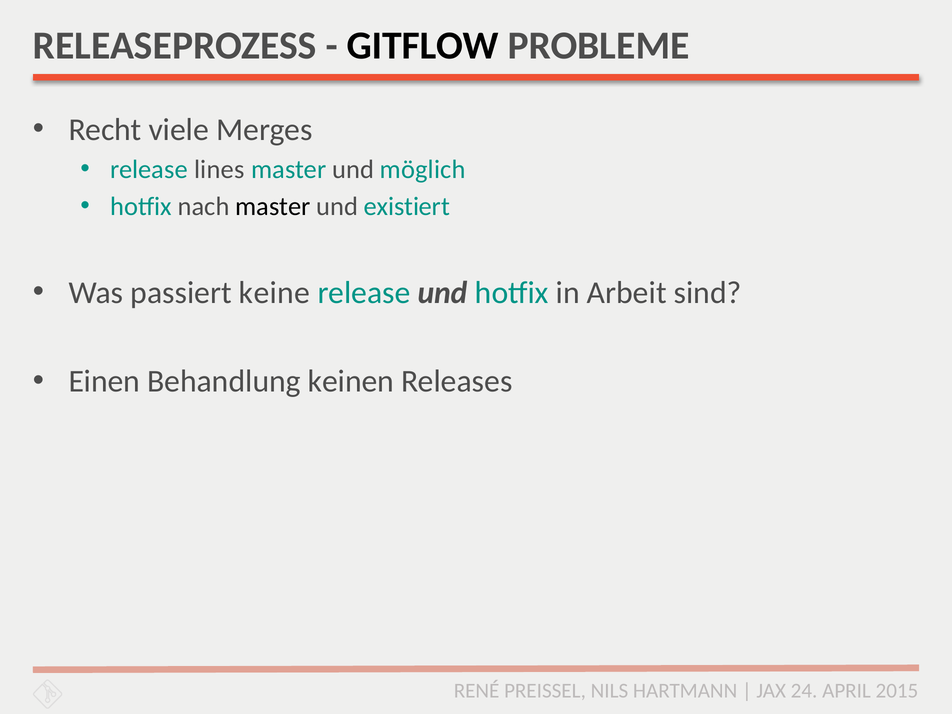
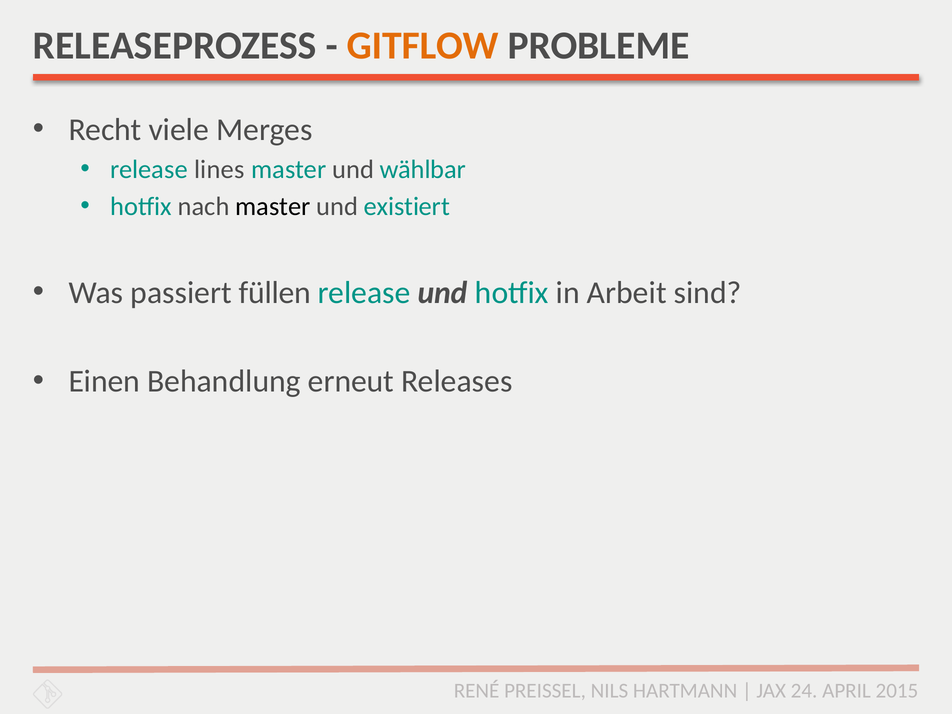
GITFLOW colour: black -> orange (423, 46)
möglich: möglich -> wählbar (423, 170)
keine: keine -> füllen (275, 293)
keinen: keinen -> erneut (351, 381)
